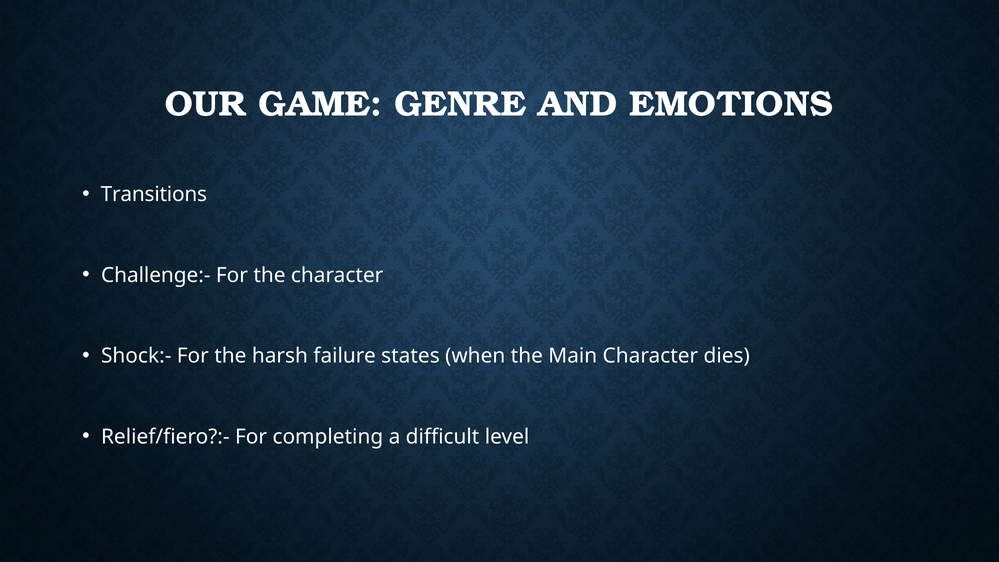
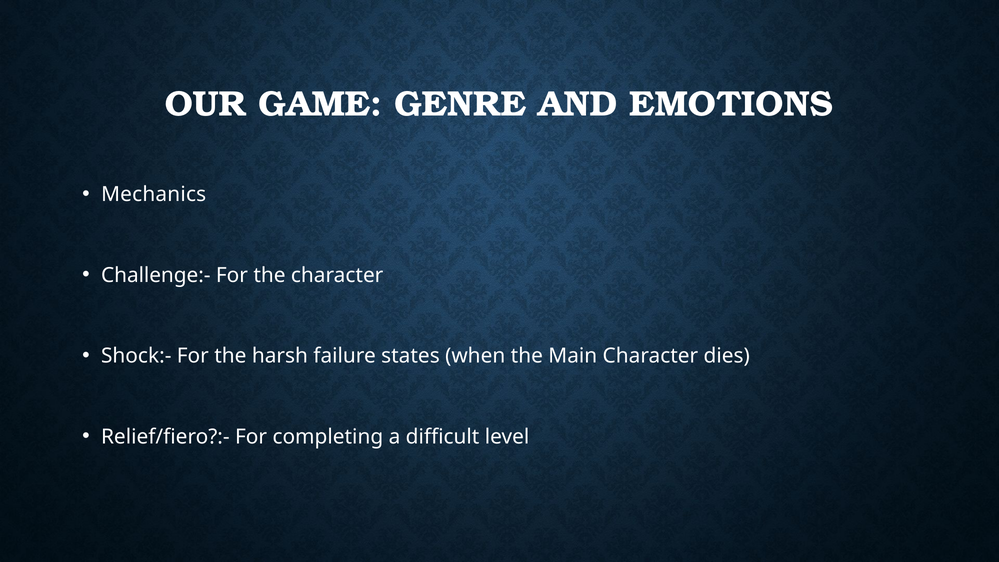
Transitions: Transitions -> Mechanics (154, 194)
